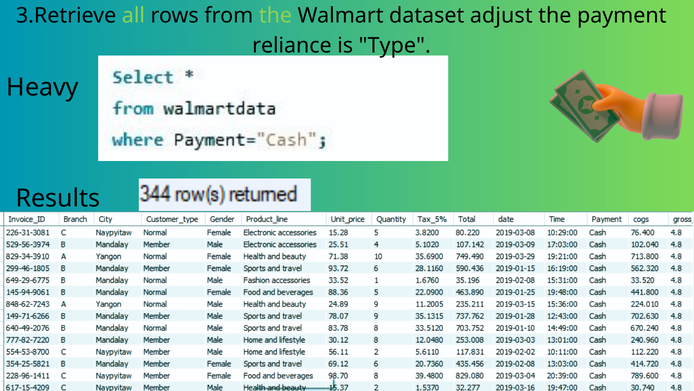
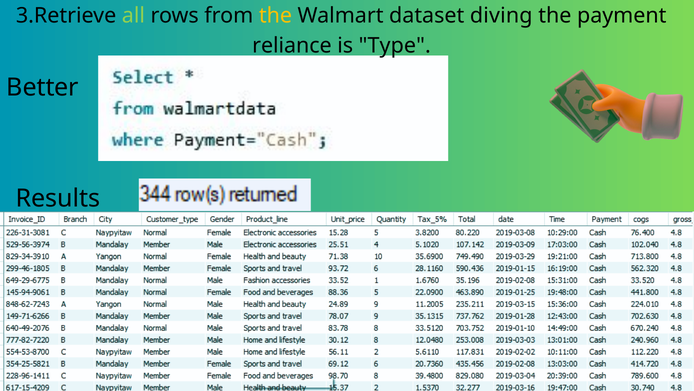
the colour: light green -> yellow (275, 15)
adjust: adjust -> diving (501, 15)
Heavy: Heavy -> Better (43, 87)
